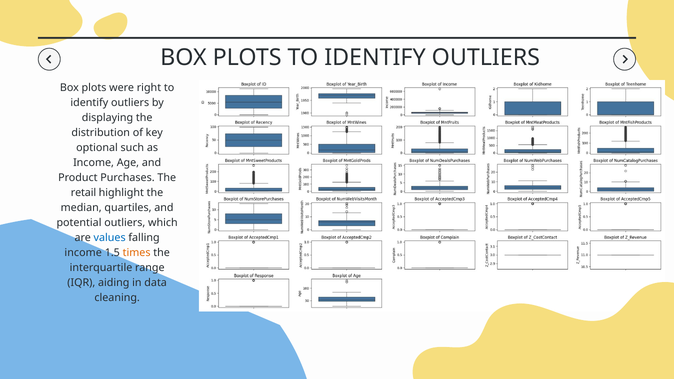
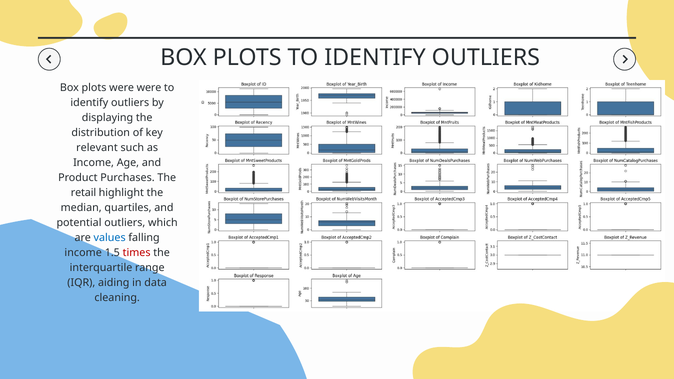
were right: right -> were (149, 88)
optional: optional -> relevant (97, 148)
times colour: orange -> red (137, 253)
